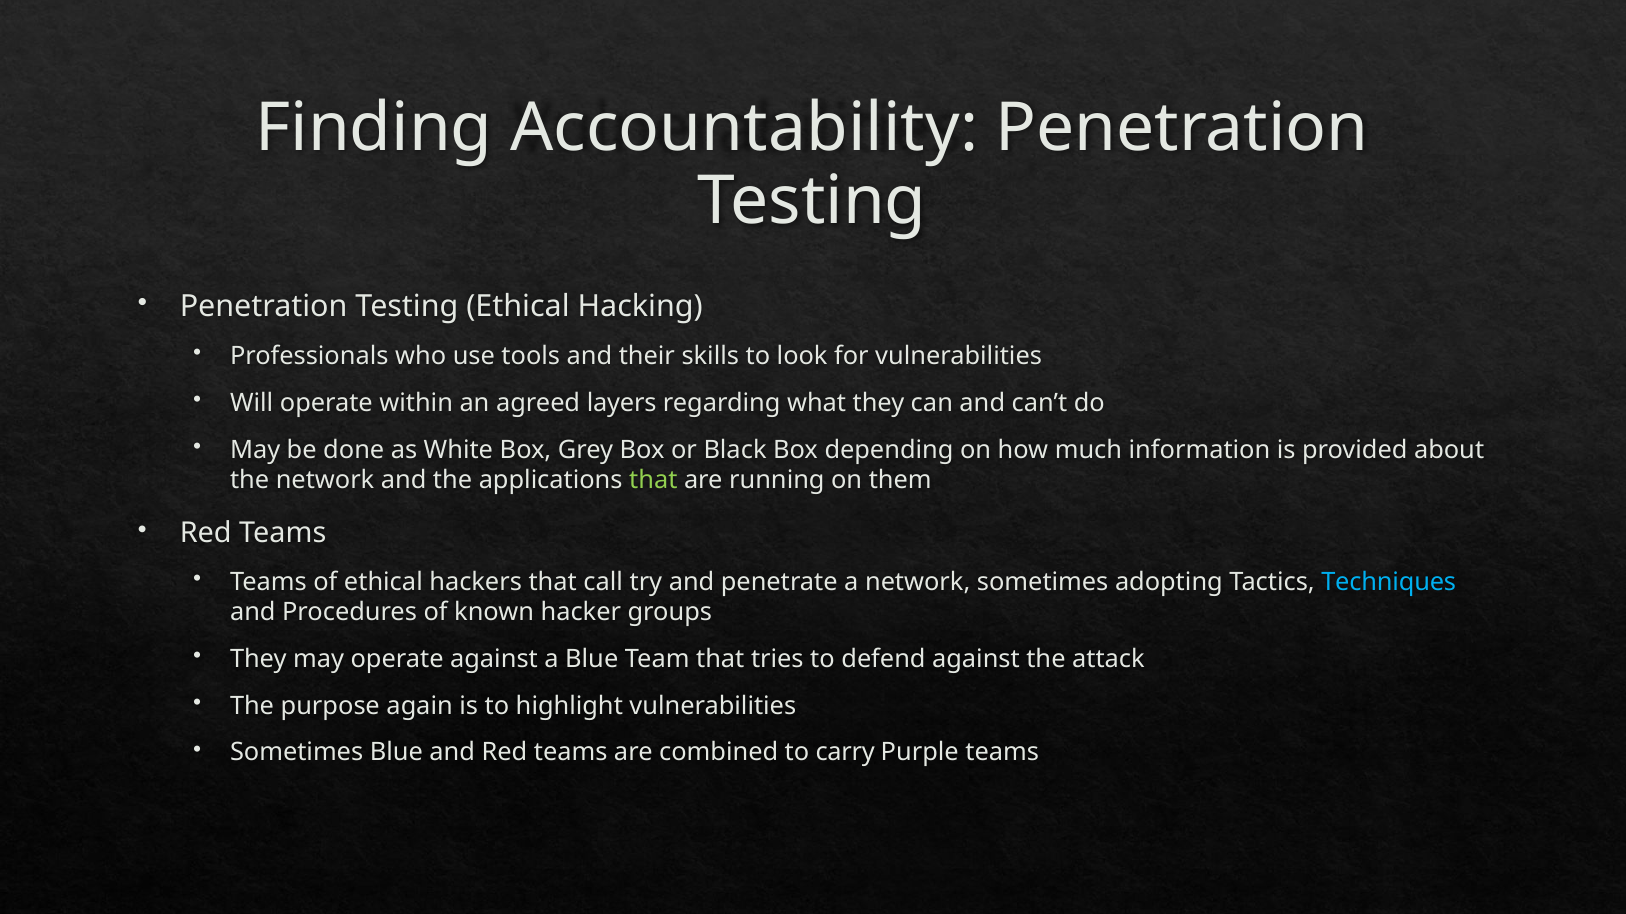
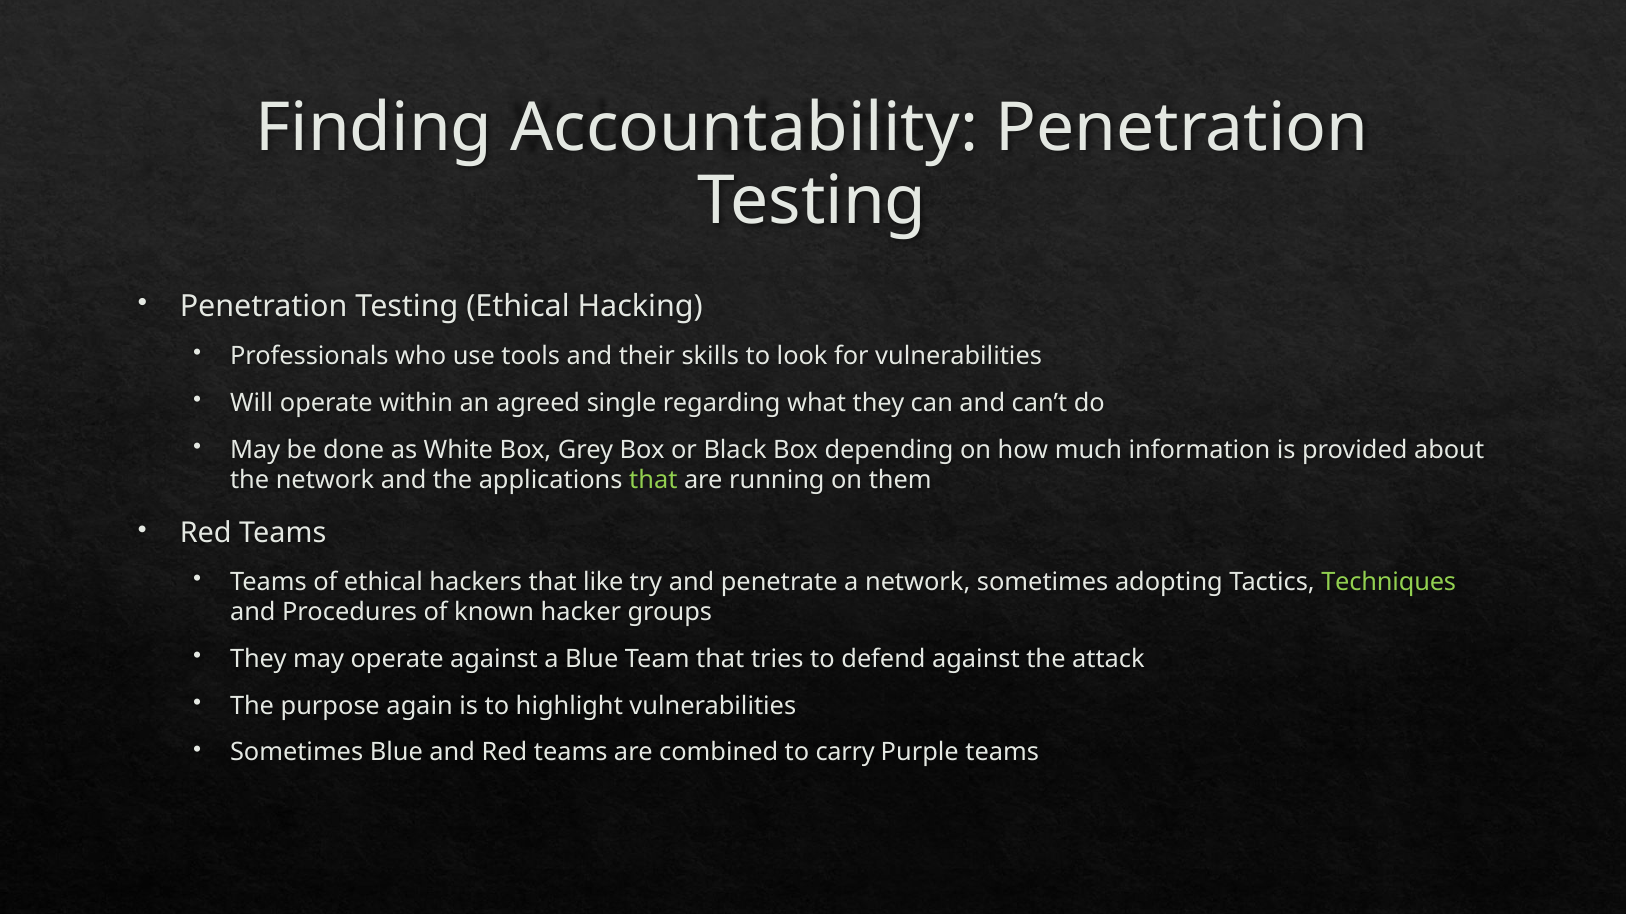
layers: layers -> single (622, 403)
call: call -> like (603, 582)
Techniques colour: light blue -> light green (1389, 582)
